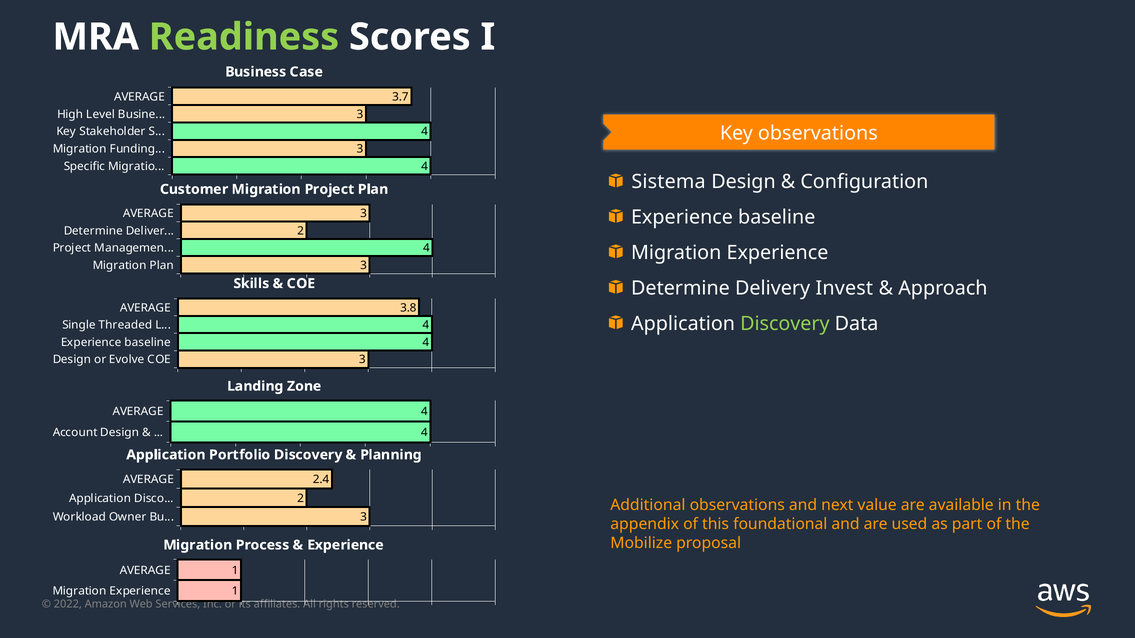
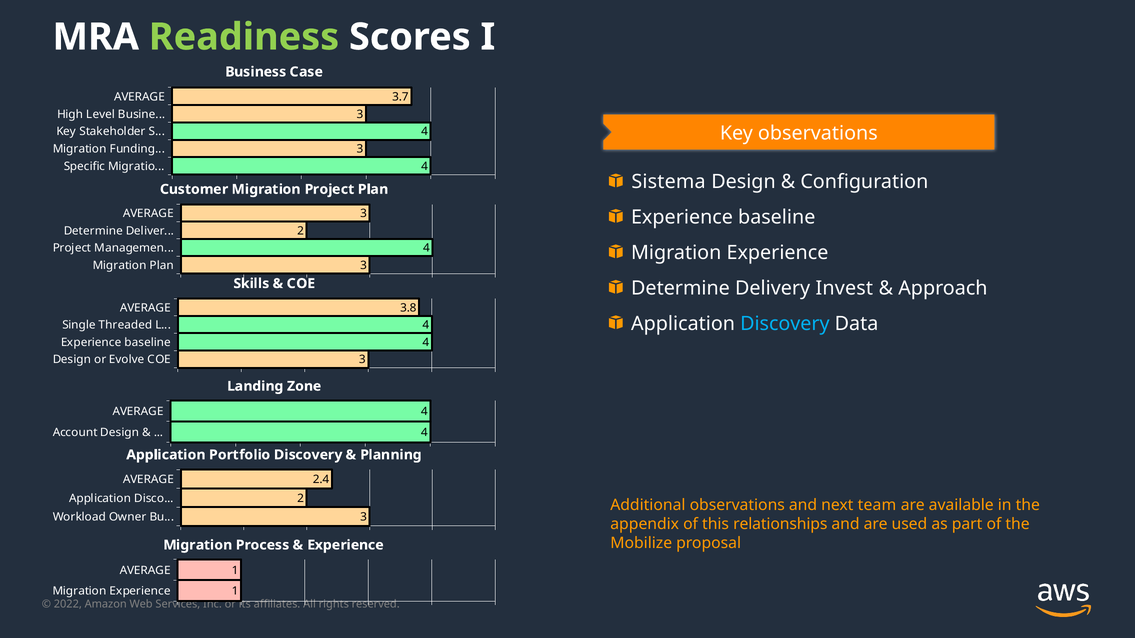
Discovery colour: light green -> light blue (785, 324)
value: value -> team (877, 506)
foundational: foundational -> relationships (780, 524)
